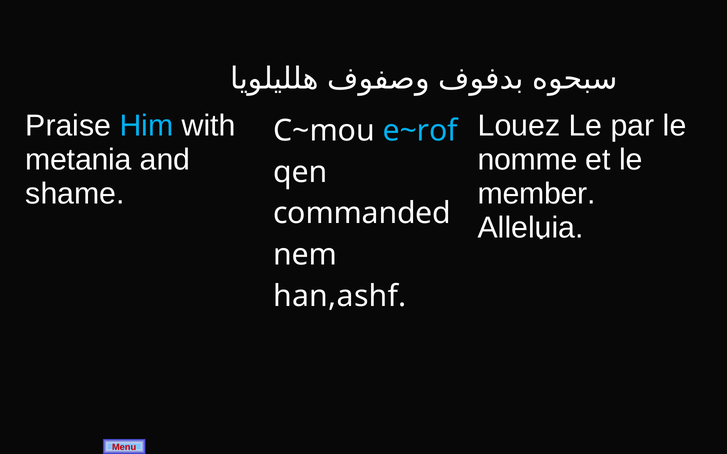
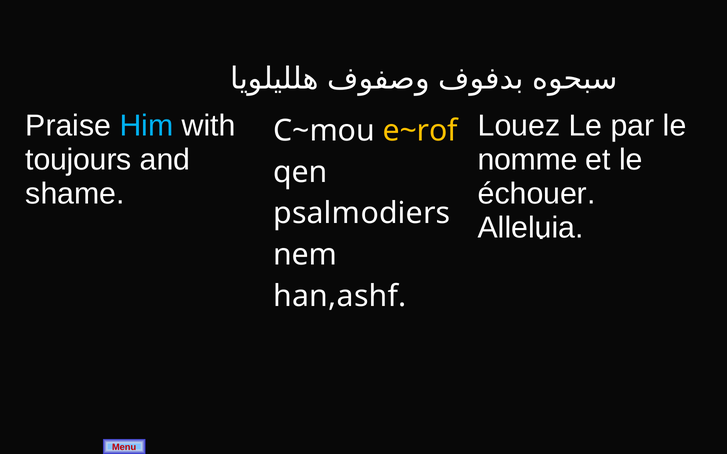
e~rof colour: light blue -> yellow (420, 131)
metania: metania -> toujours (78, 160)
member: member -> échouer (537, 194)
commanded: commanded -> psalmodiers (362, 214)
